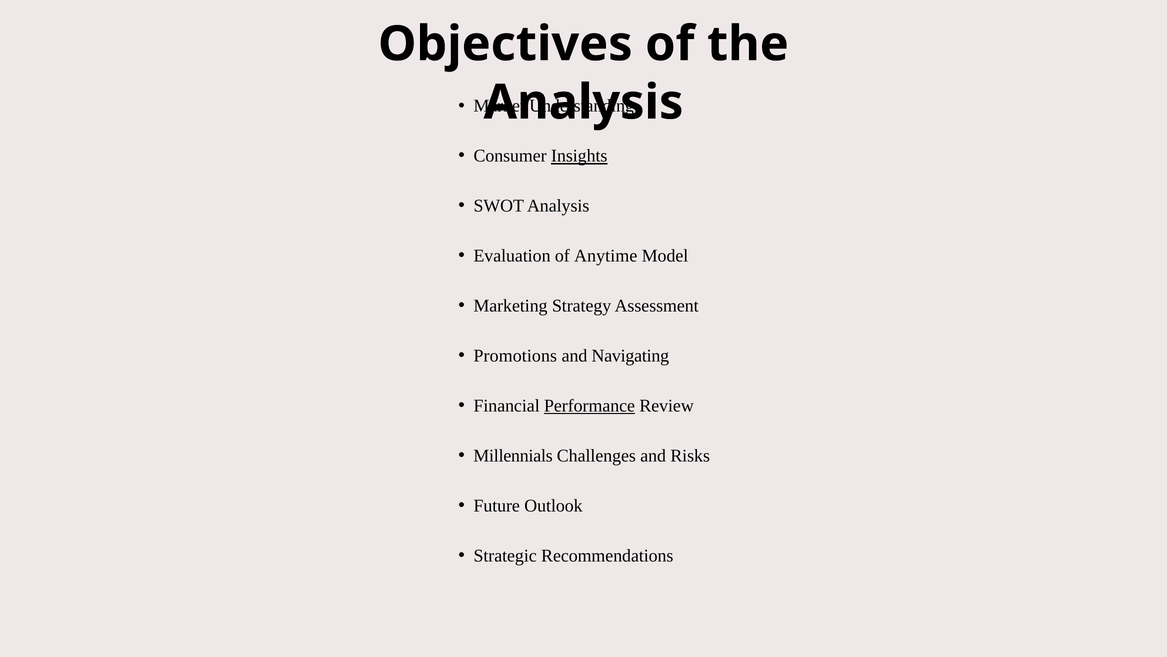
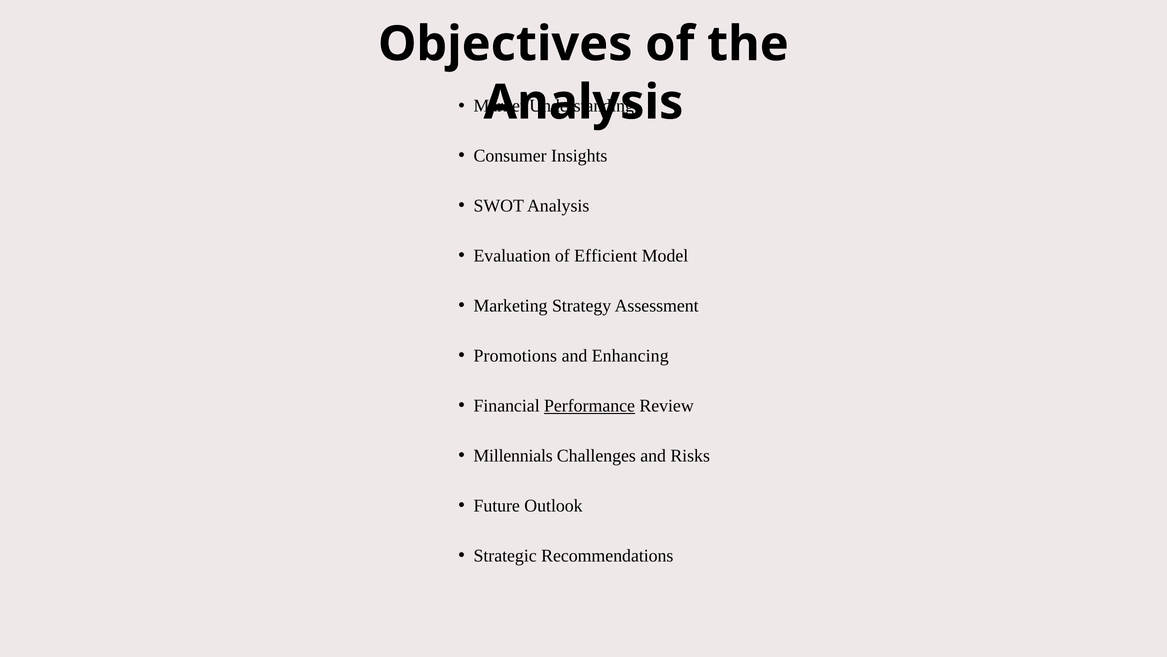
Insights underline: present -> none (579, 156)
Anytime: Anytime -> Efficient (606, 256)
Navigating: Navigating -> Enhancing (630, 356)
